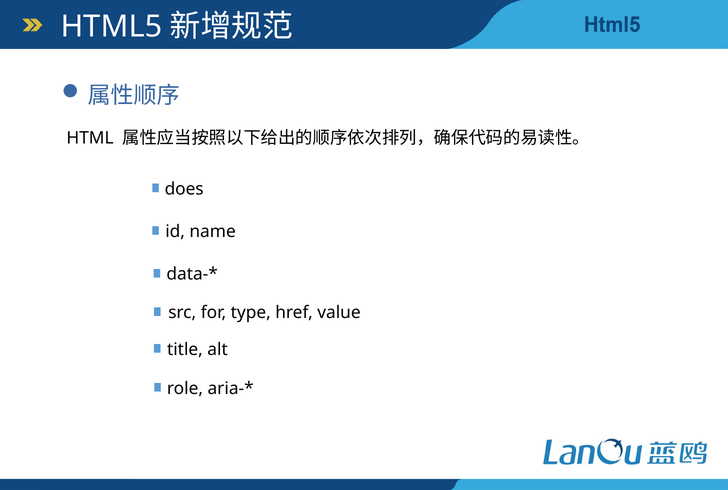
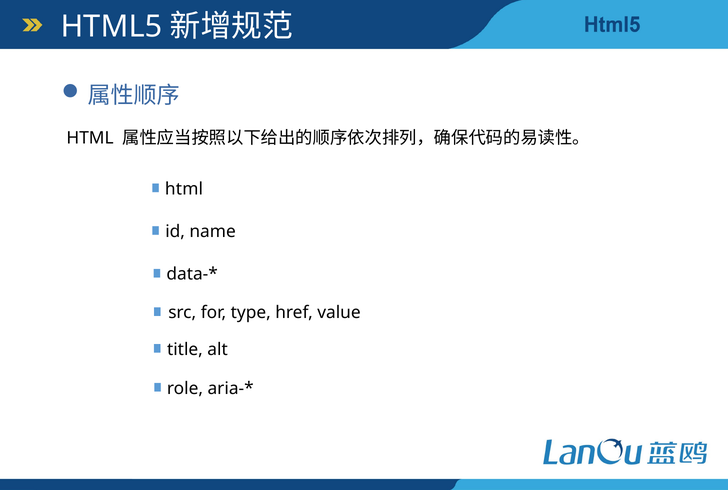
does: does -> html (184, 189)
